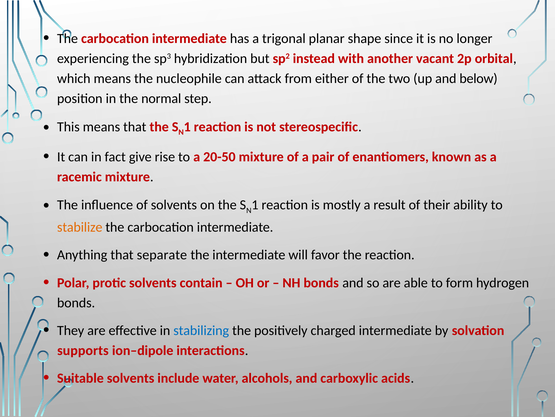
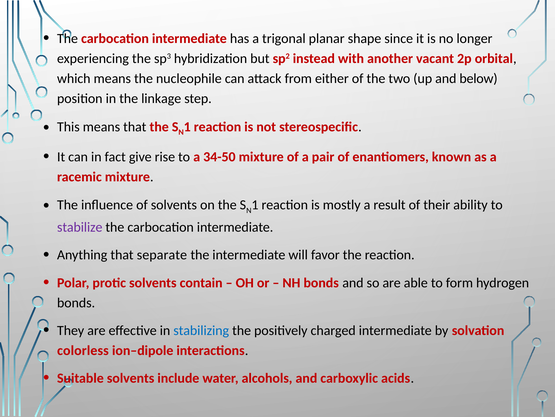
normal: normal -> linkage (161, 98)
20-50: 20-50 -> 34-50 (219, 157)
stabilize colour: orange -> purple (80, 227)
supports: supports -> colorless (83, 350)
